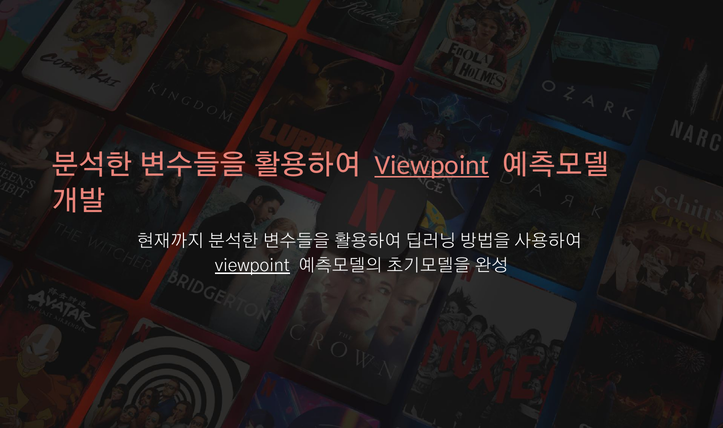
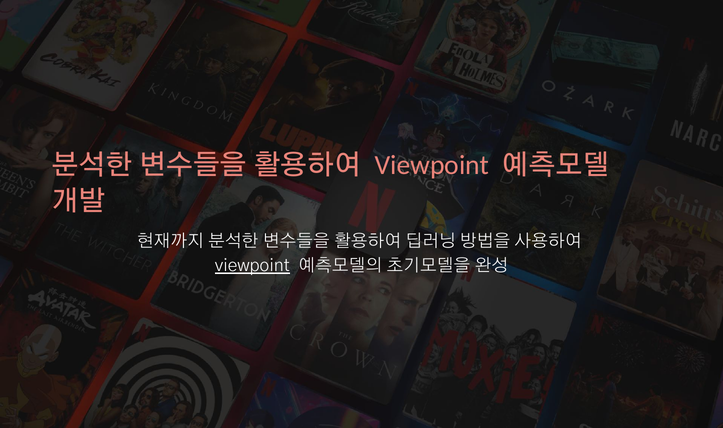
Viewpoint underline: present -> none (432, 165)
